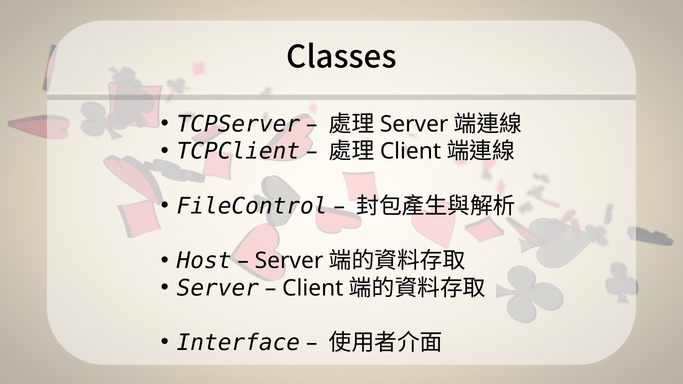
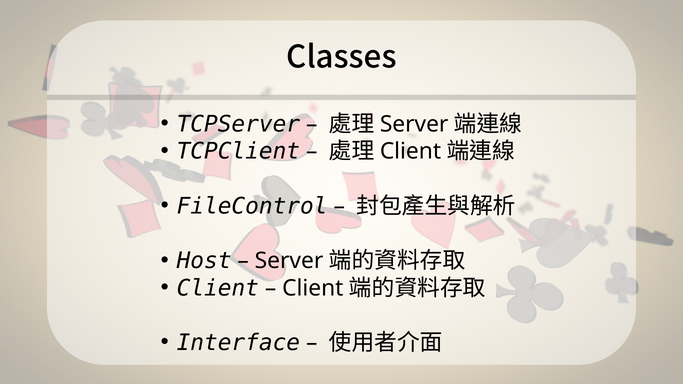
Server: Server -> Client (218, 288)
